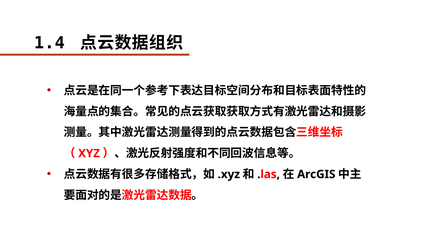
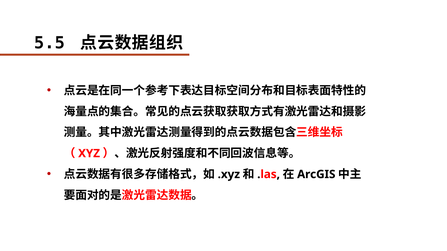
1.4: 1.4 -> 5.5 (50, 43)
